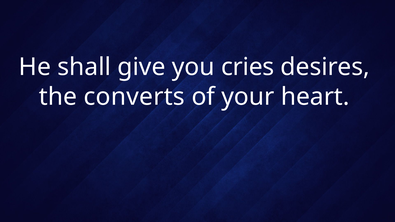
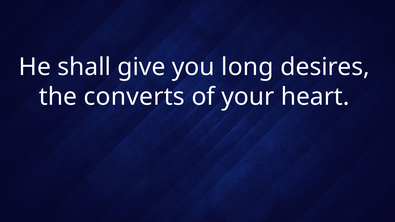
cries: cries -> long (247, 67)
